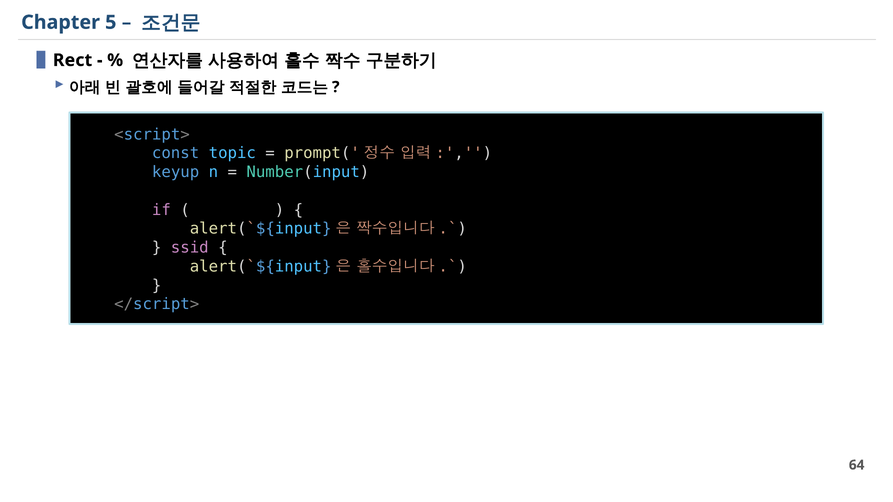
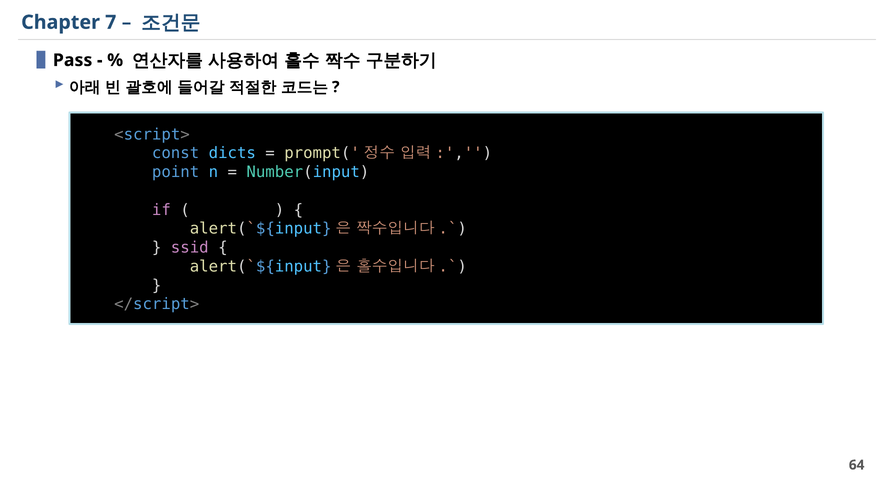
5: 5 -> 7 (111, 22)
Rect: Rect -> Pass (73, 60)
topic: topic -> dicts (232, 153)
keyup: keyup -> point (176, 172)
